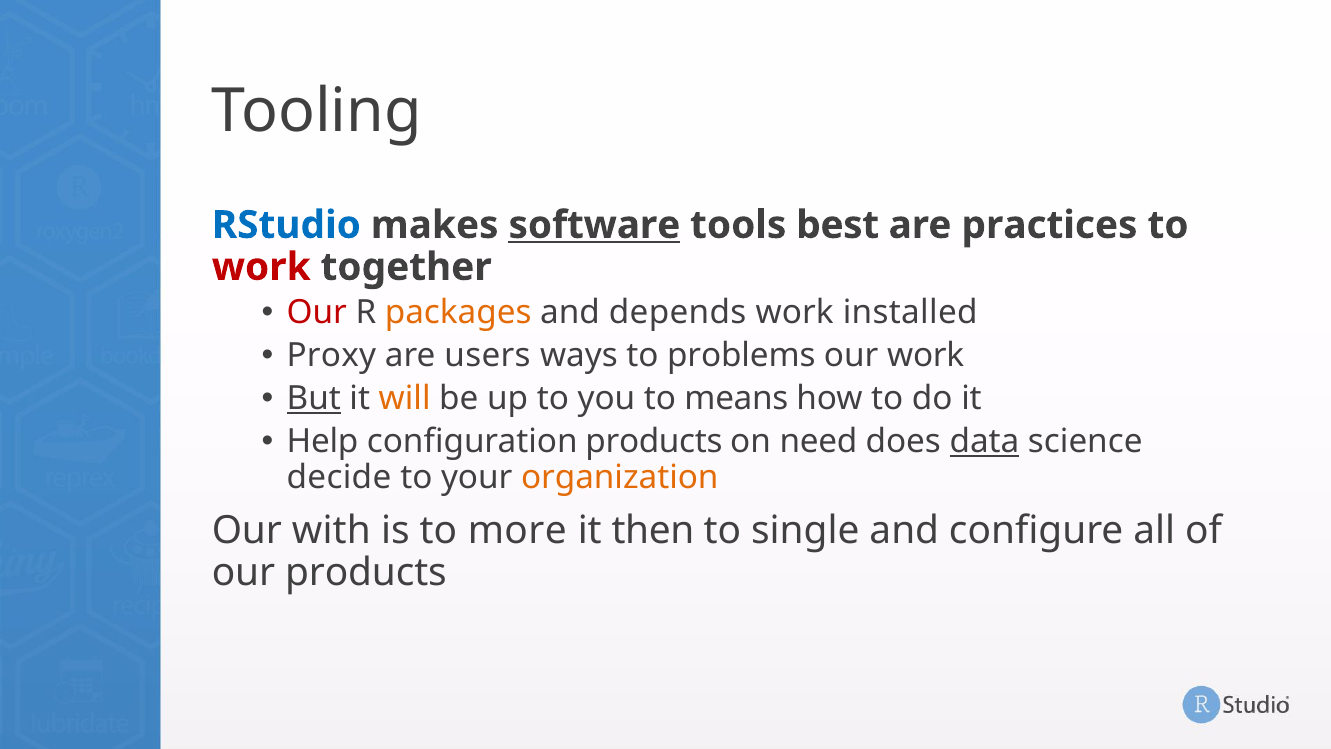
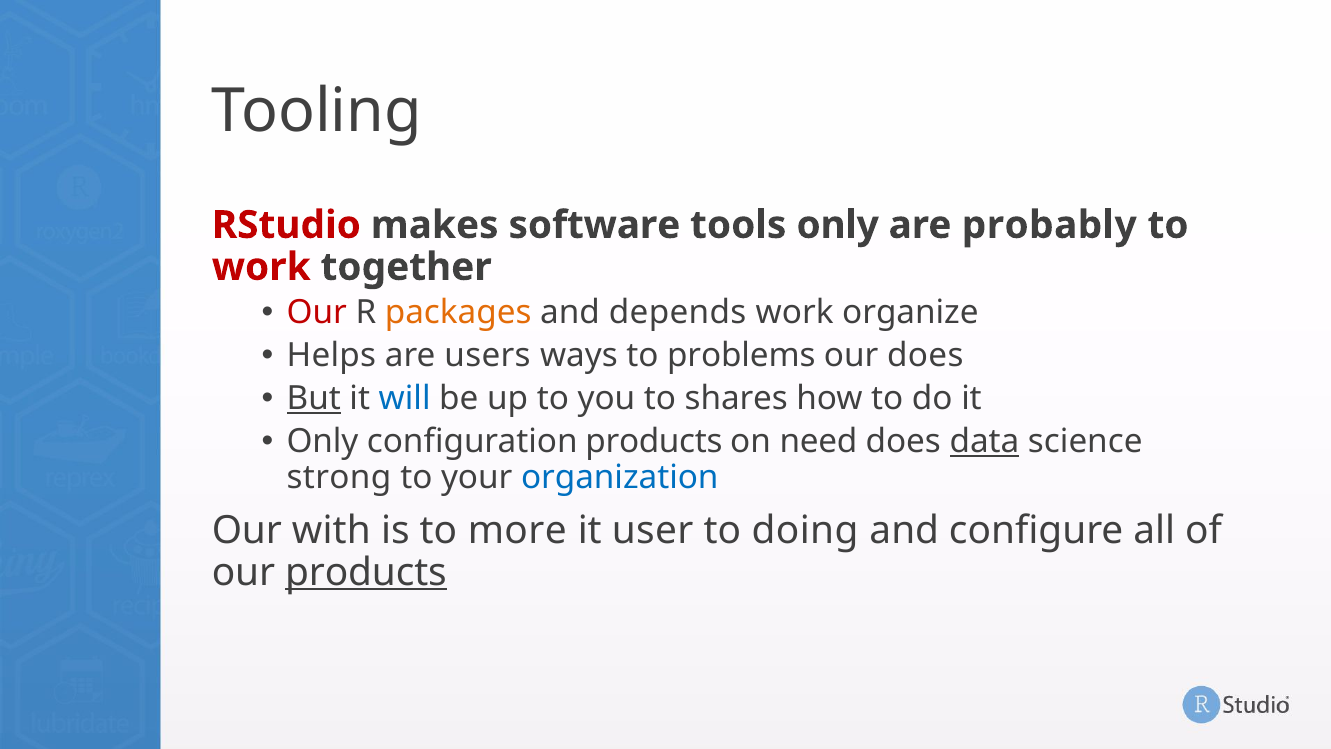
RStudio colour: blue -> red (286, 225)
software underline: present -> none (594, 225)
tools best: best -> only (838, 225)
practices: practices -> probably (1049, 225)
installed: installed -> organize (910, 313)
Proxy: Proxy -> Helps (331, 356)
our work: work -> does (925, 356)
will colour: orange -> blue (405, 399)
means: means -> shares (736, 399)
Help: Help -> Only (322, 441)
decide: decide -> strong (339, 477)
organization colour: orange -> blue (620, 477)
then: then -> user (653, 530)
single: single -> doing (805, 530)
products underline: none -> present (366, 572)
